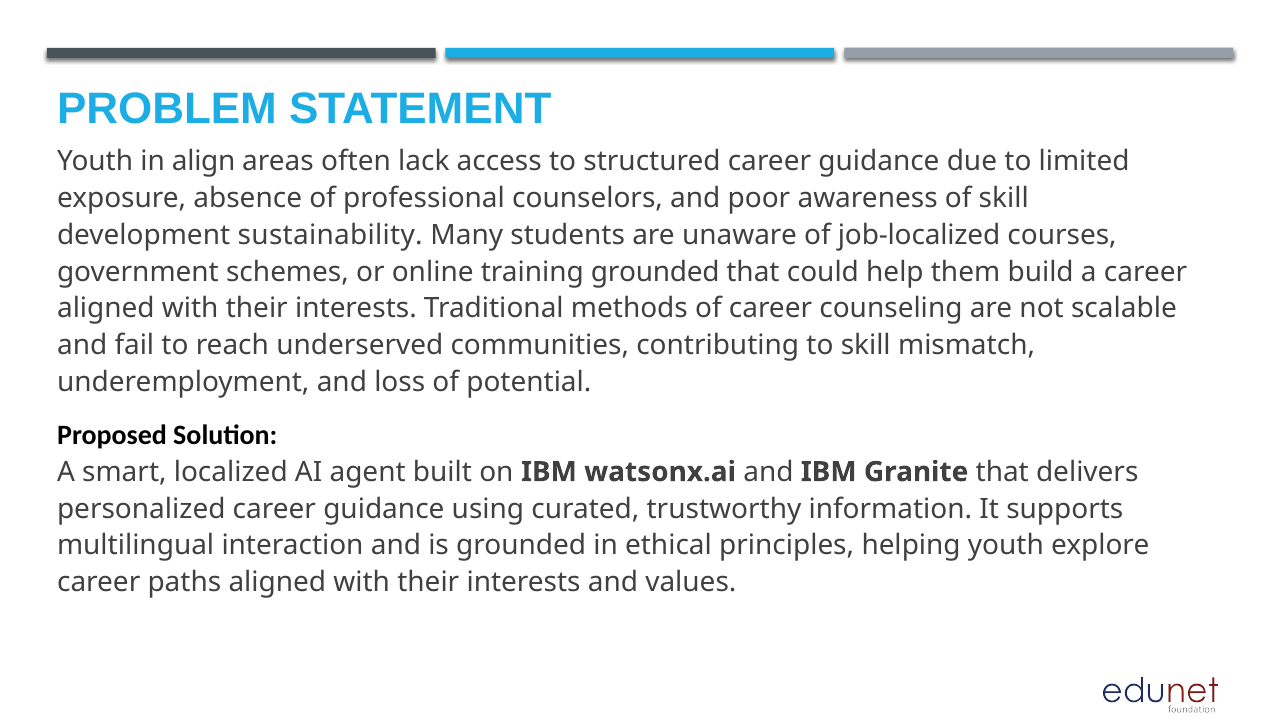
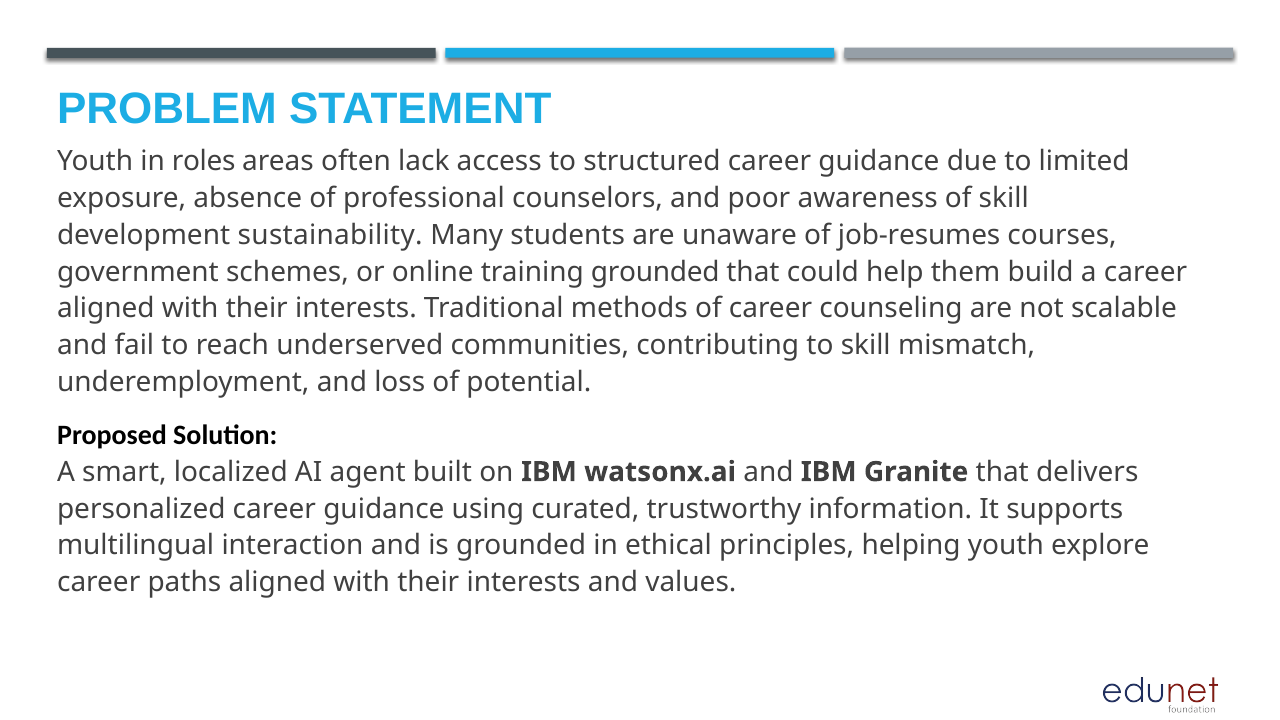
align: align -> roles (204, 161)
job-localized: job-localized -> job-resumes (919, 235)
